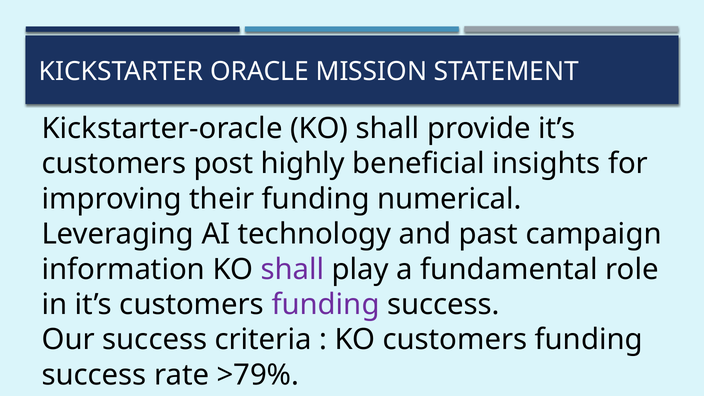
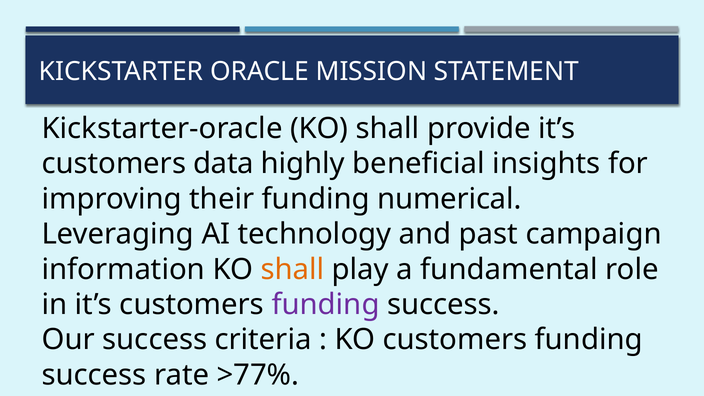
post: post -> data (223, 164)
shall colour: purple -> orange (292, 269)
>79%: >79% -> >77% (258, 375)
